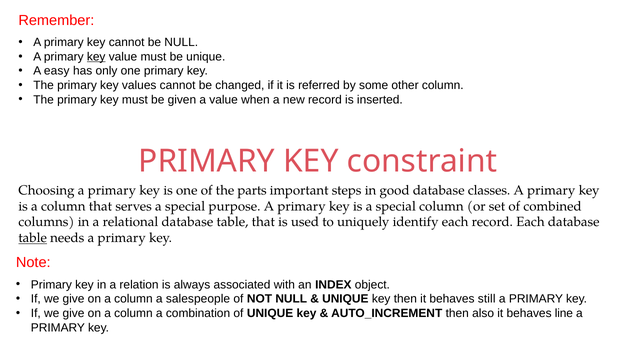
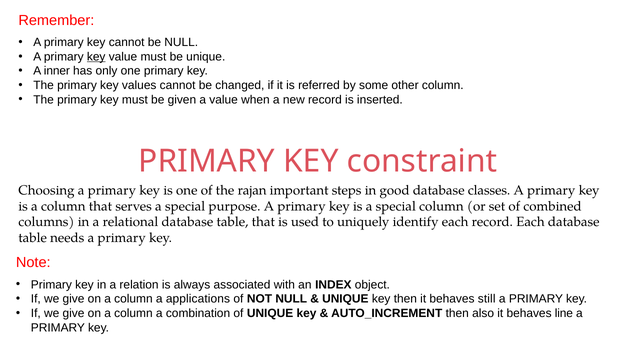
easy: easy -> inner (57, 71)
parts: parts -> rajan (252, 190)
table underline: present -> none (33, 238)
salespeople: salespeople -> applications (198, 299)
